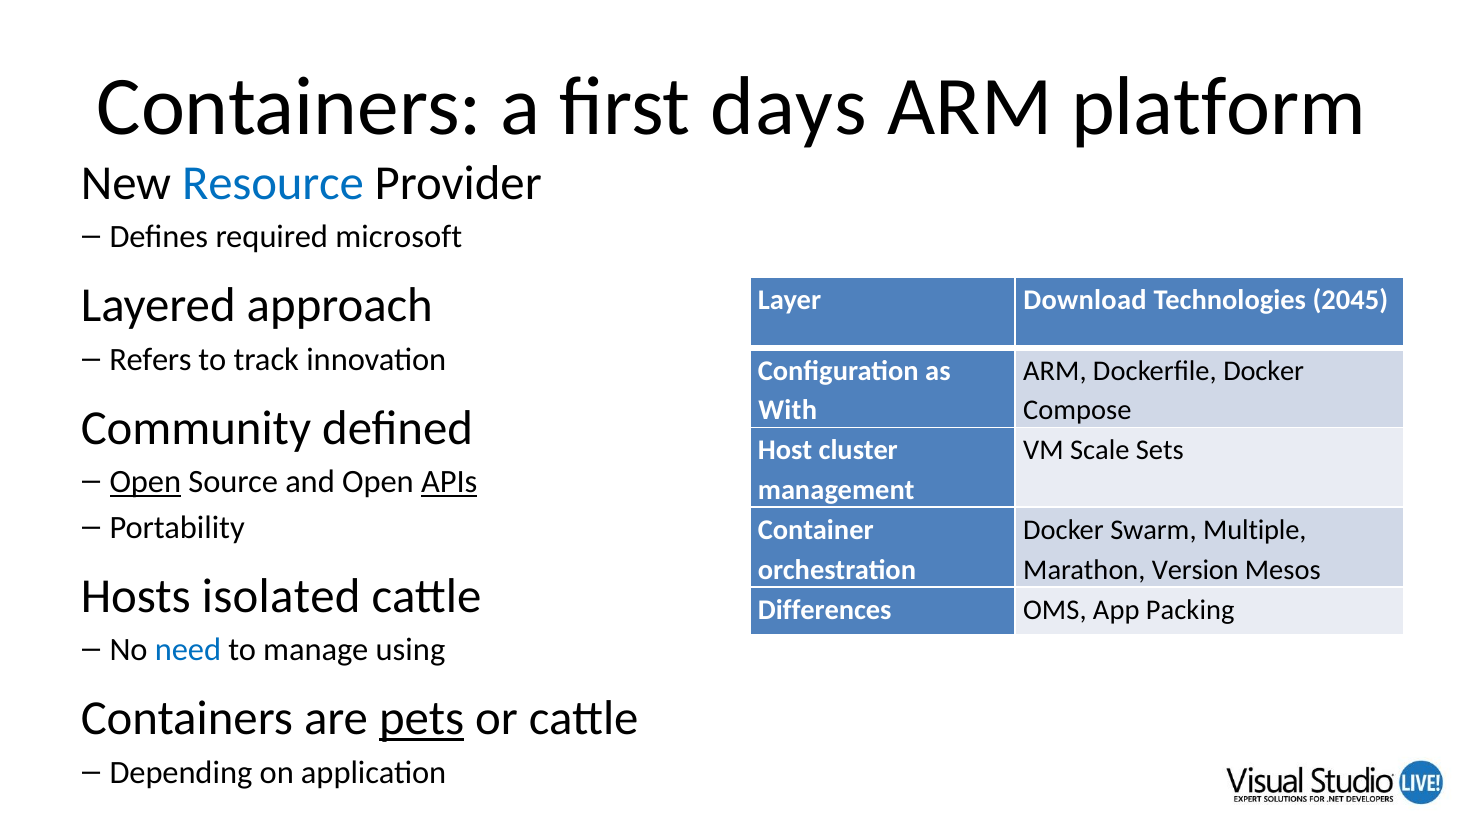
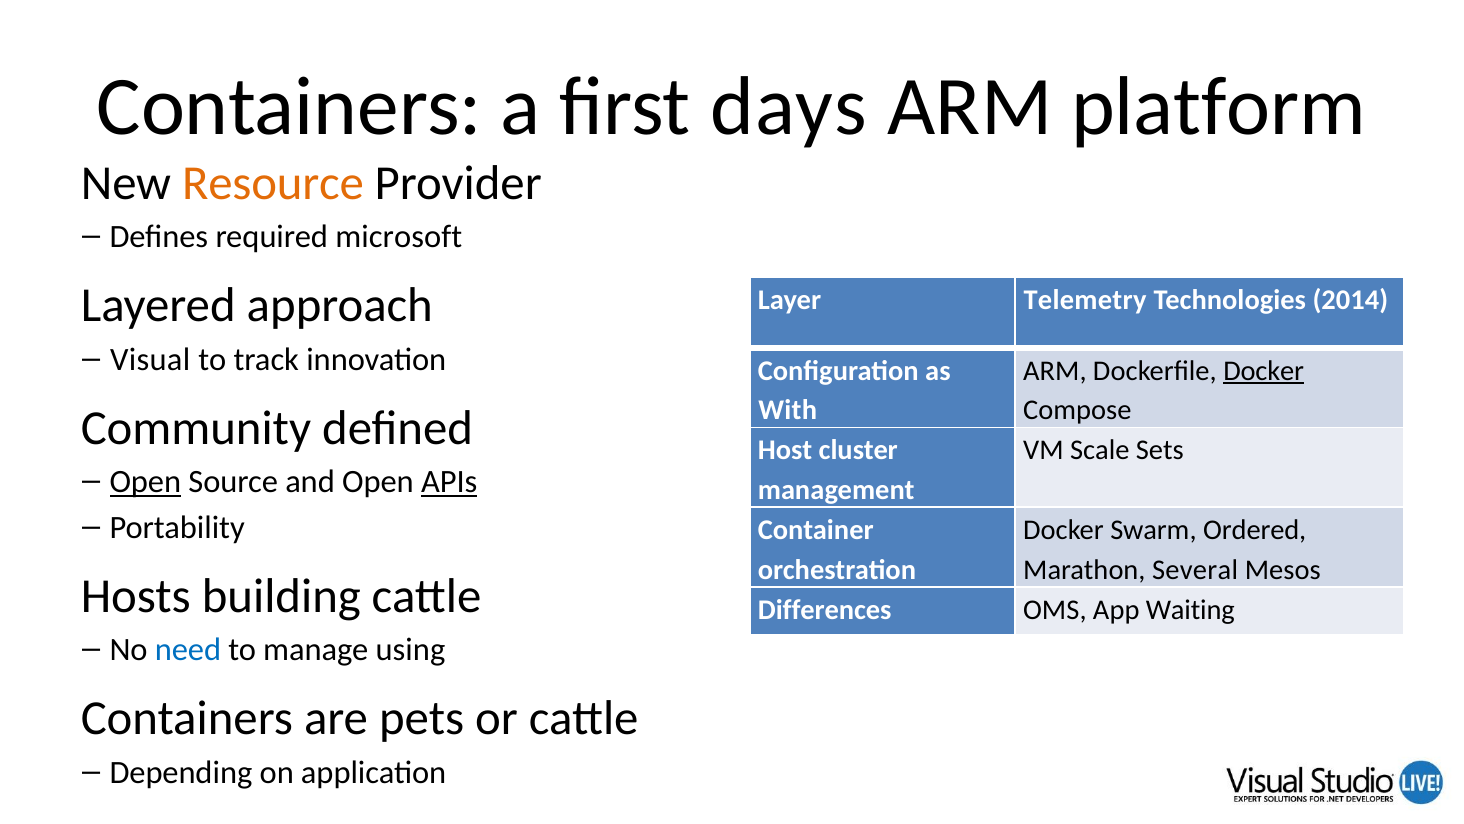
Resource colour: blue -> orange (273, 183)
Download: Download -> Telemetry (1085, 300)
2045: 2045 -> 2014 (1350, 300)
Refers: Refers -> Visual (150, 359)
Docker underline: none -> present (1264, 370)
Multiple: Multiple -> Ordered (1255, 530)
Version: Version -> Several (1195, 570)
isolated: isolated -> building (281, 596)
Packing: Packing -> Waiting (1190, 610)
pets underline: present -> none (422, 718)
